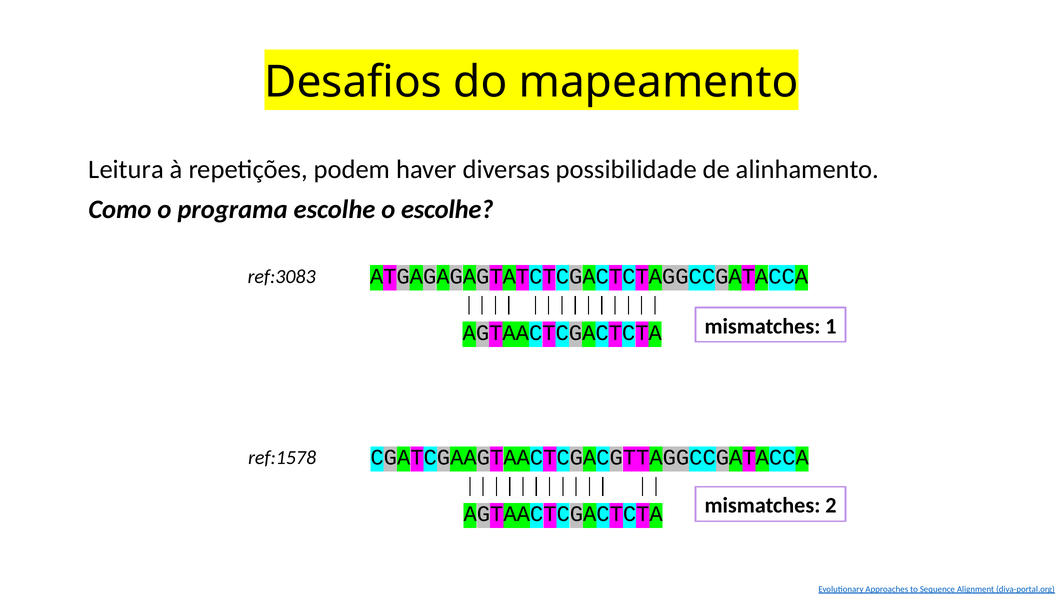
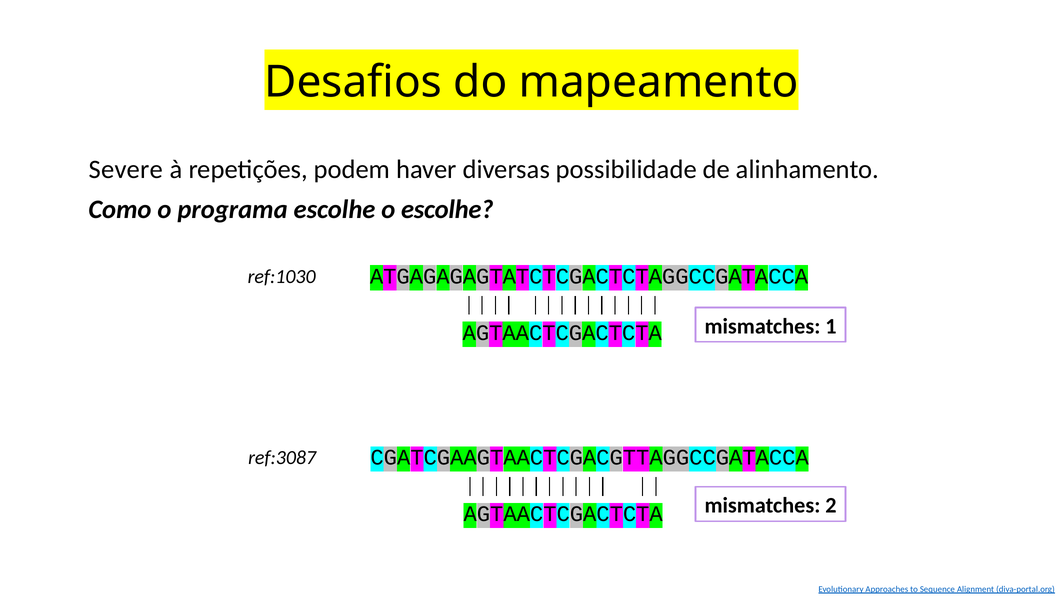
Leitura: Leitura -> Severe (126, 170)
ref:3083: ref:3083 -> ref:1030 (282, 277)
ref:1578: ref:1578 -> ref:3087 (282, 458)
